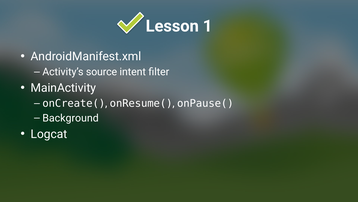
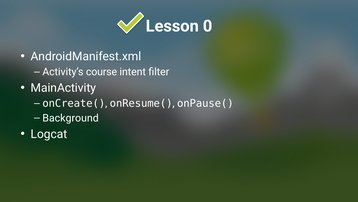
1: 1 -> 0 (208, 26)
source: source -> course (102, 72)
